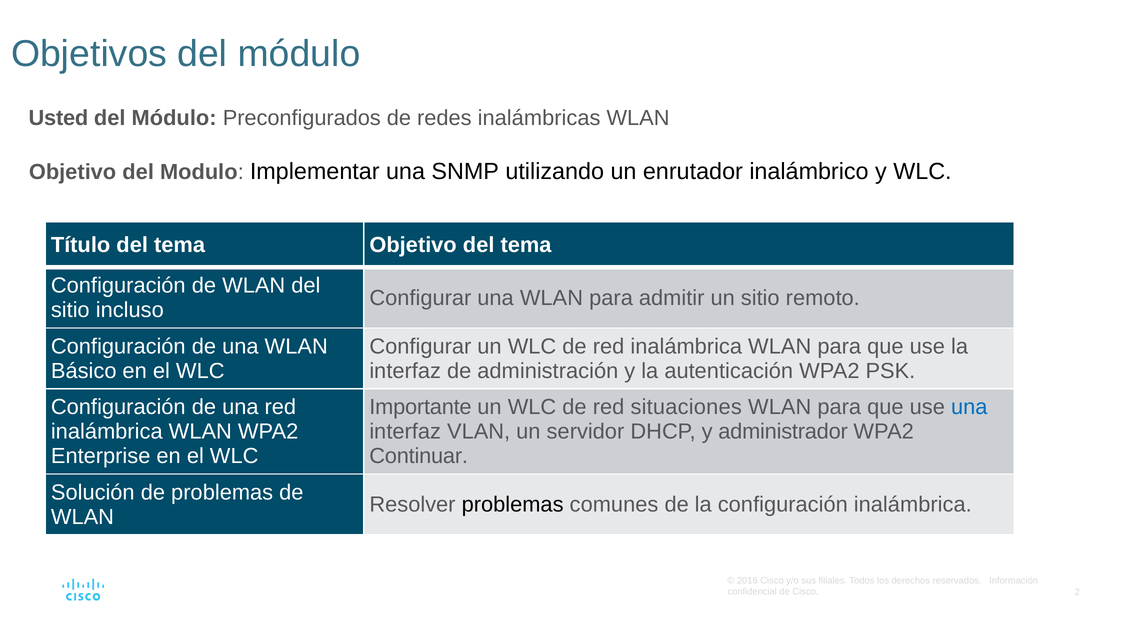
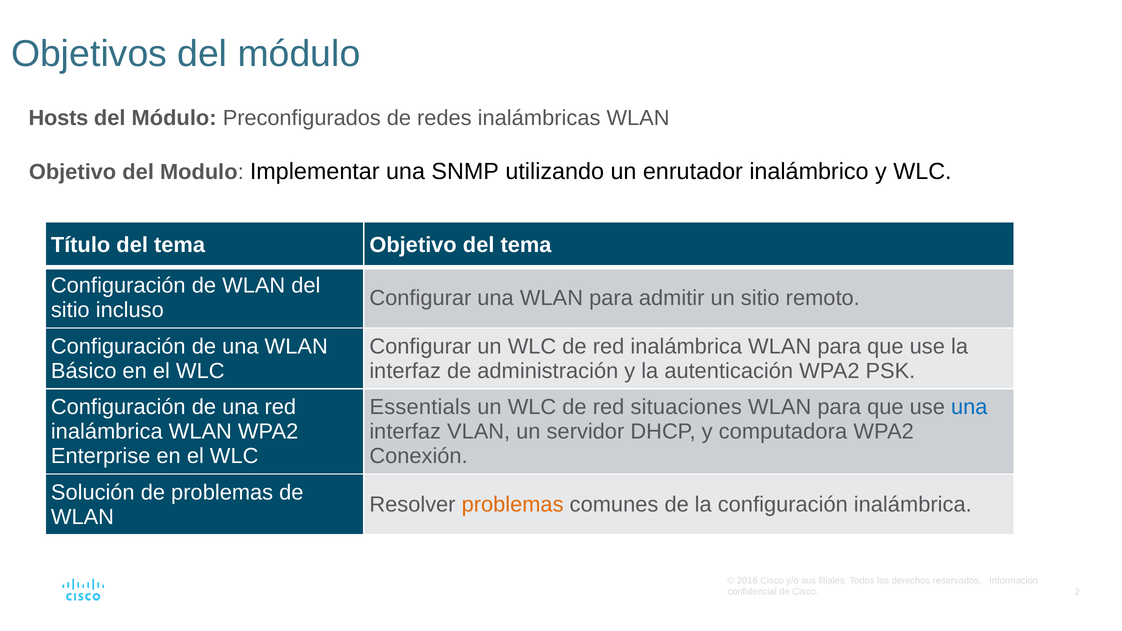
Usted: Usted -> Hosts (58, 118)
Importante: Importante -> Essentials (420, 407)
administrador: administrador -> computadora (783, 432)
Continuar: Continuar -> Conexión (419, 456)
problemas colour: black -> orange (513, 505)
